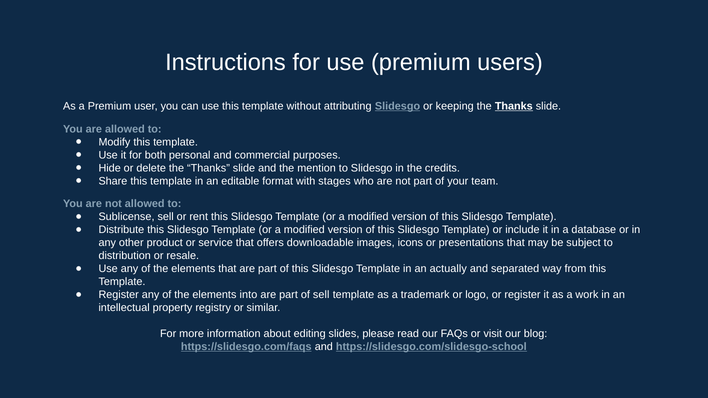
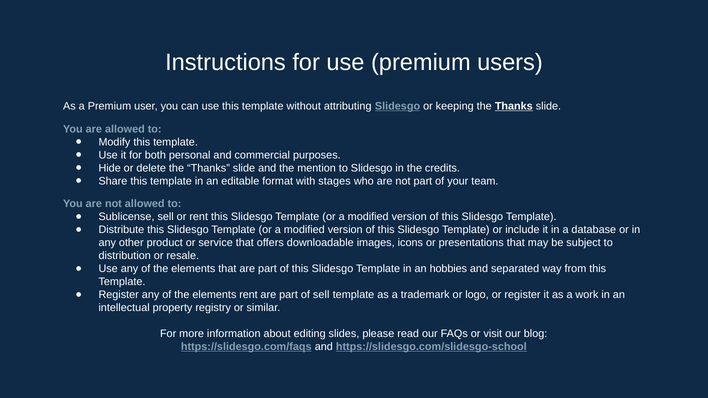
actually: actually -> hobbies (448, 269)
elements into: into -> rent (249, 295)
